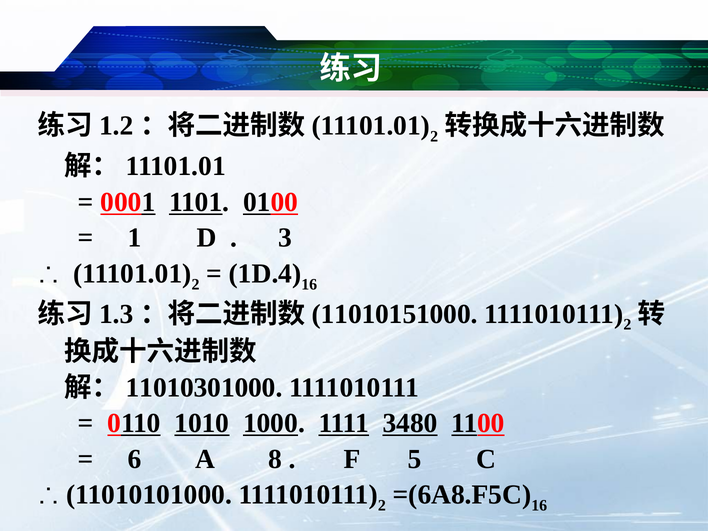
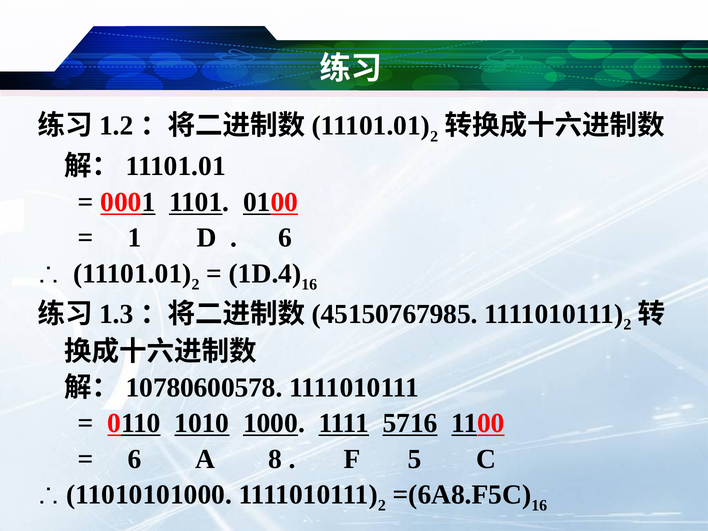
3: 3 -> 6 (285, 238)
11010151000: 11010151000 -> 45150767985 (395, 314)
11010301000: 11010301000 -> 10780600578 (204, 387)
3480: 3480 -> 5716 (410, 423)
